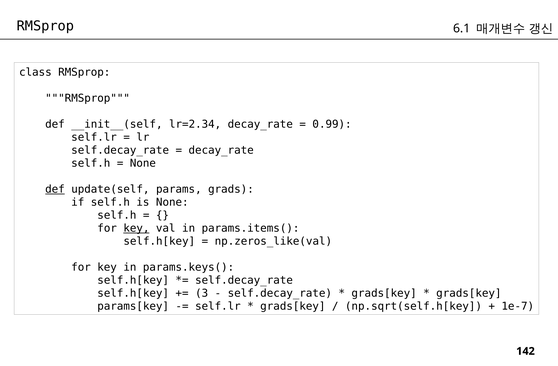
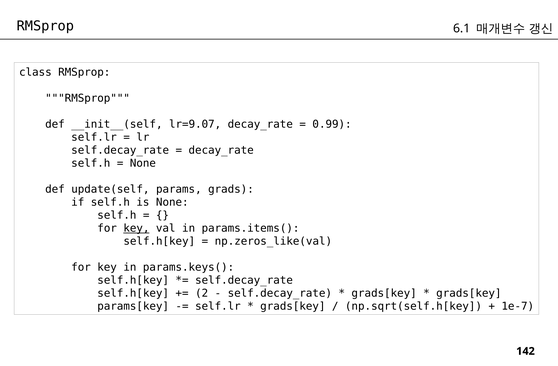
lr=2.34: lr=2.34 -> lr=9.07 (195, 124)
def underline: present -> none (55, 189)
3: 3 -> 2 (202, 294)
